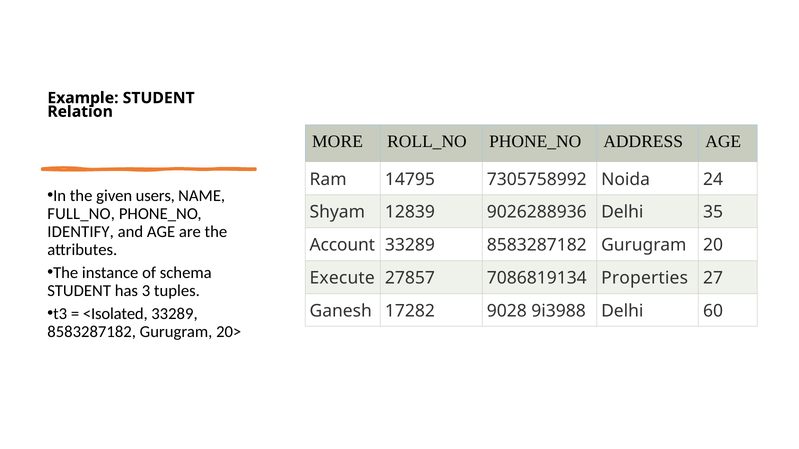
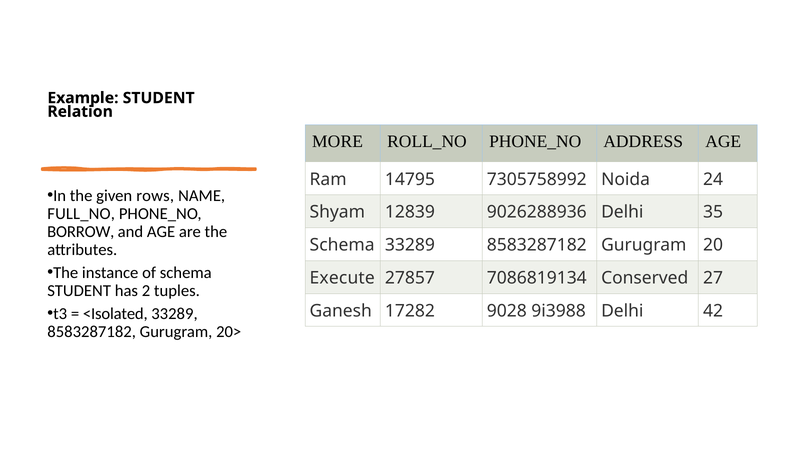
users: users -> rows (155, 196)
IDENTIFY: IDENTIFY -> BORROW (81, 232)
Account: Account -> Schema (342, 245)
Properties: Properties -> Conserved (645, 278)
3: 3 -> 2 (146, 291)
60: 60 -> 42 (713, 311)
